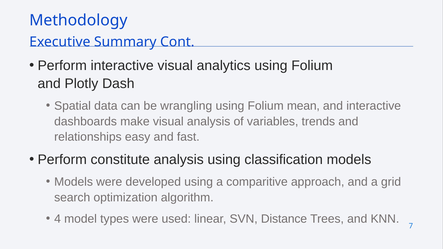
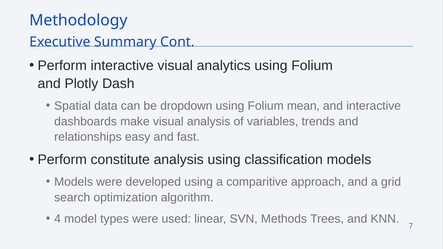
wrangling: wrangling -> dropdown (186, 106)
Distance: Distance -> Methods (284, 219)
